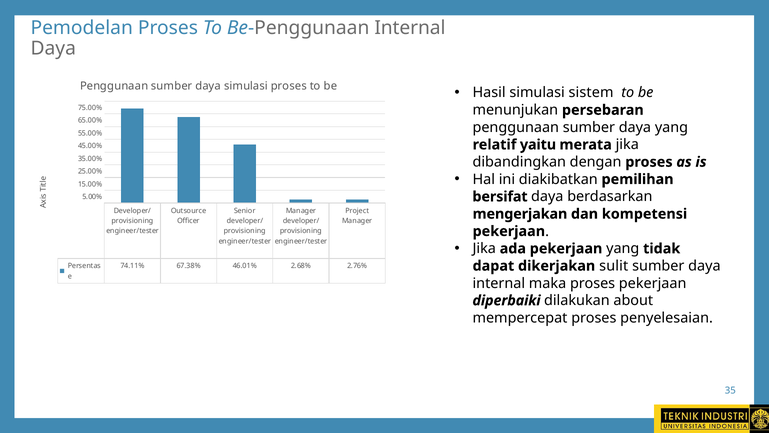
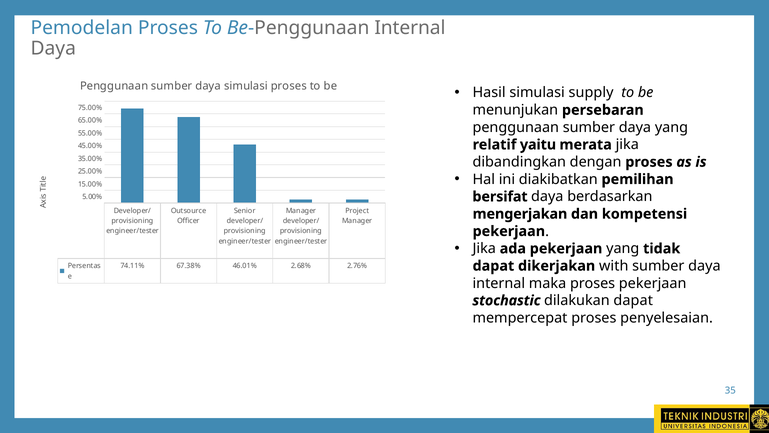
sistem: sistem -> supply (591, 93)
sulit: sulit -> with (614, 266)
diperbaiki: diperbaiki -> stochastic (507, 300)
dilakukan about: about -> dapat (633, 300)
